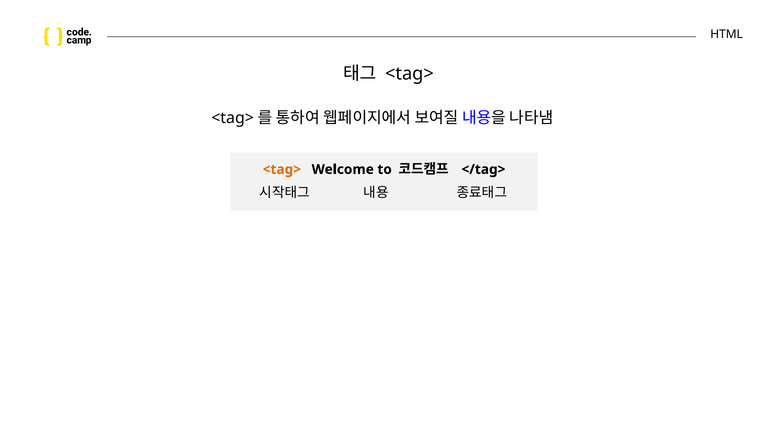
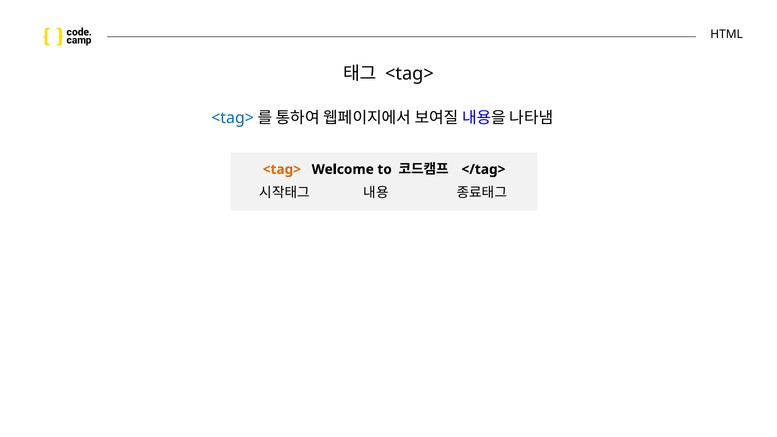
<tag> colour: black -> blue (233, 118)
